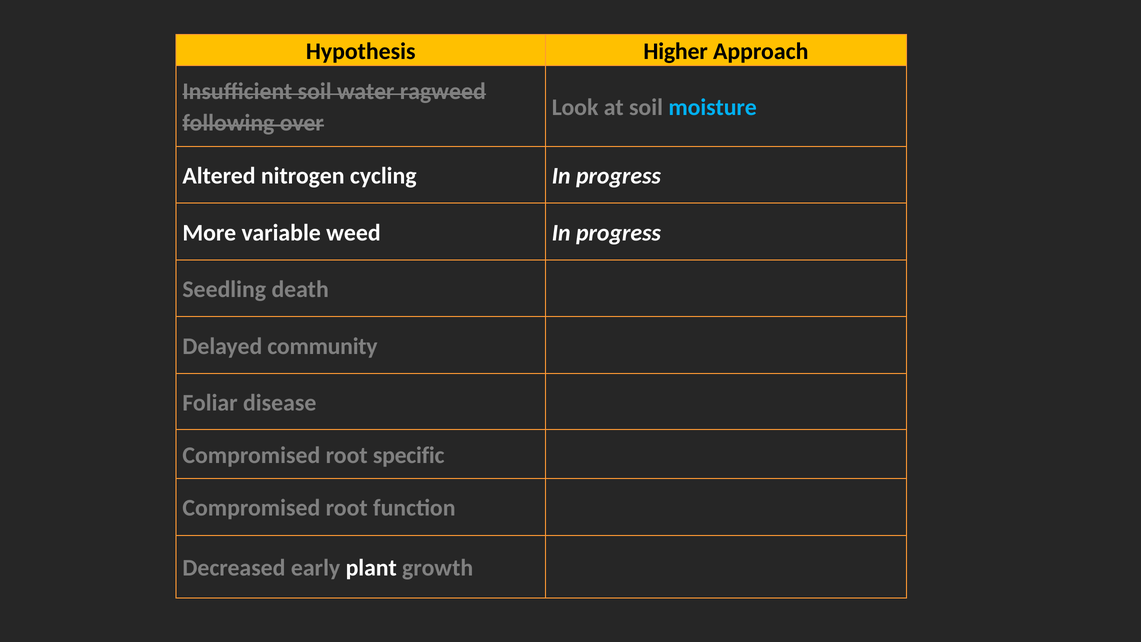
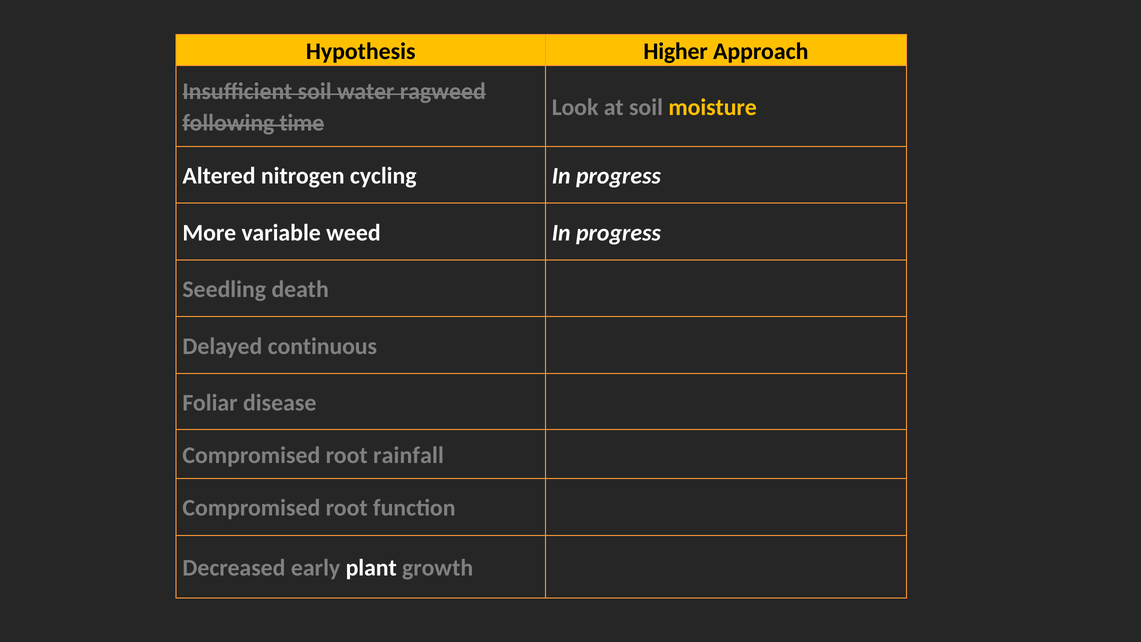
moisture colour: light blue -> yellow (713, 107)
over: over -> time (302, 123)
community: community -> continuous (322, 346)
specific: specific -> rainfall (408, 455)
